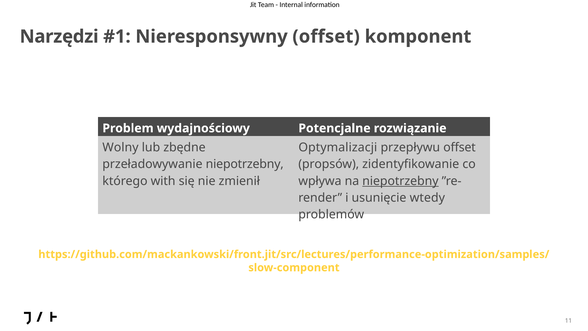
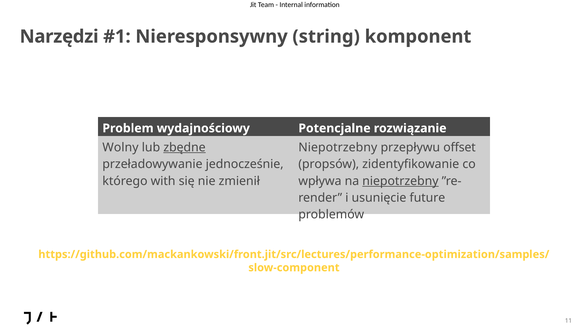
Nieresponsywny offset: offset -> string (326, 36)
zbędne underline: none -> present (184, 147)
Optymalizacji: Optymalizacji -> Niepotrzebny (338, 147)
przeładowywanie niepotrzebny: niepotrzebny -> jednocześnie (245, 164)
wtedy: wtedy -> future (427, 198)
